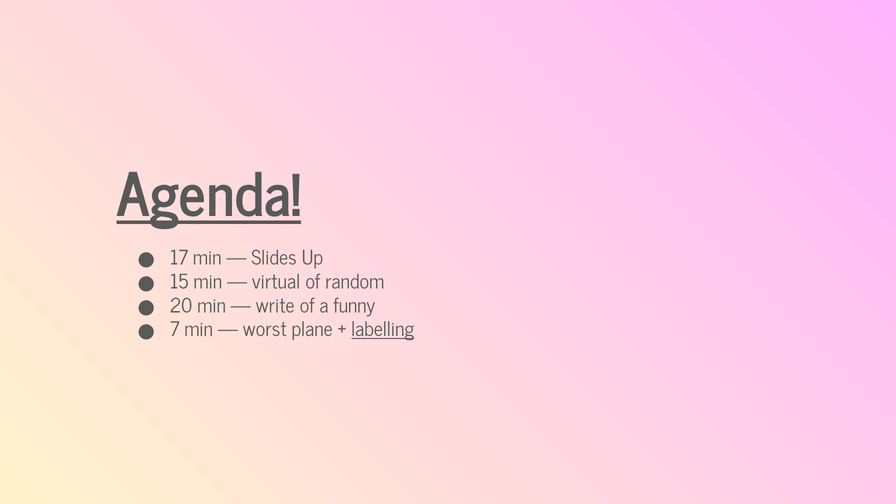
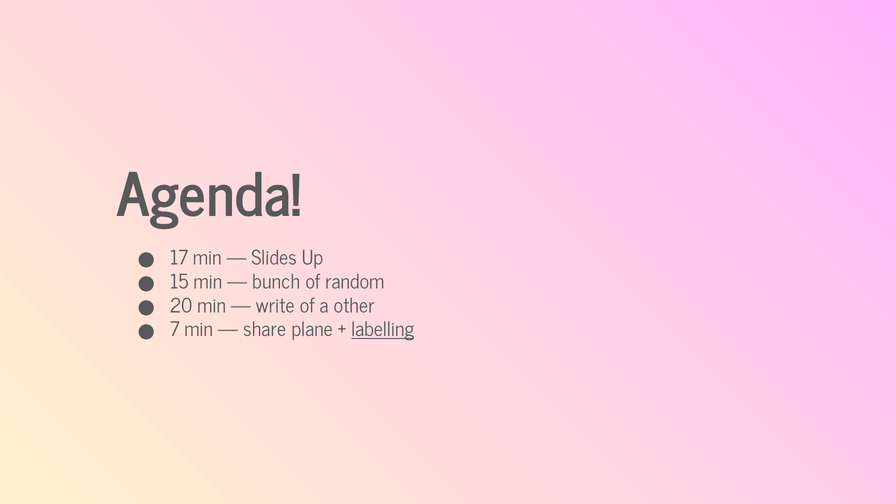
Agenda underline: present -> none (209, 196)
virtual: virtual -> bunch (276, 282)
funny: funny -> other (354, 306)
worst: worst -> share (265, 330)
